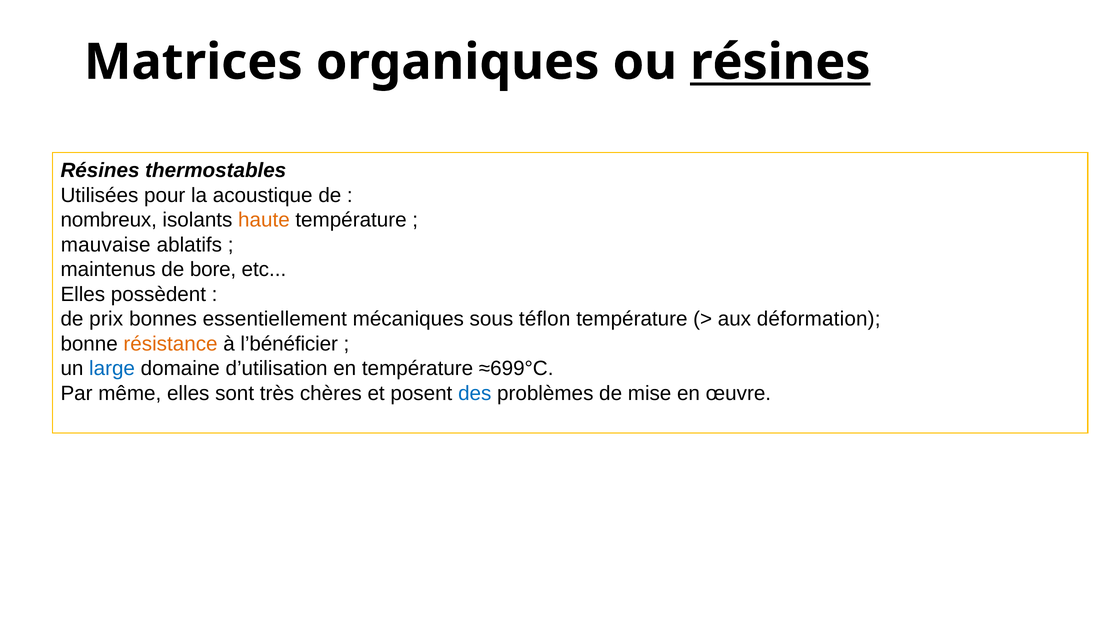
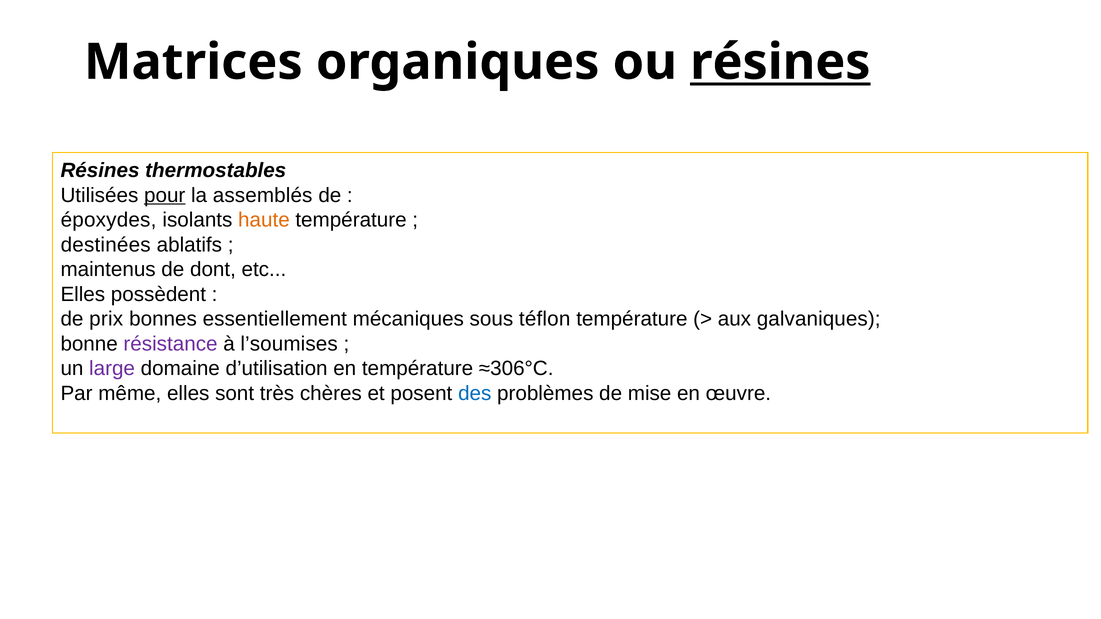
pour underline: none -> present (165, 195)
acoustique: acoustique -> assemblés (263, 195)
nombreux: nombreux -> époxydes (109, 220)
mauvaise: mauvaise -> destinées (106, 245)
bore: bore -> dont (213, 270)
déformation: déformation -> galvaniques (819, 319)
résistance colour: orange -> purple (171, 344)
l’bénéficier: l’bénéficier -> l’soumises (289, 344)
large colour: blue -> purple (112, 369)
≈699°C: ≈699°C -> ≈306°C (516, 369)
